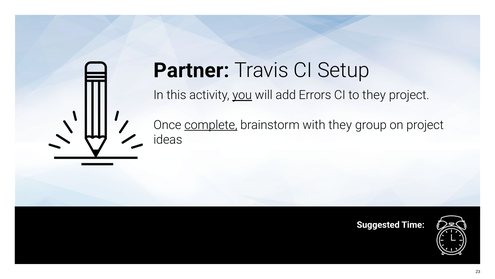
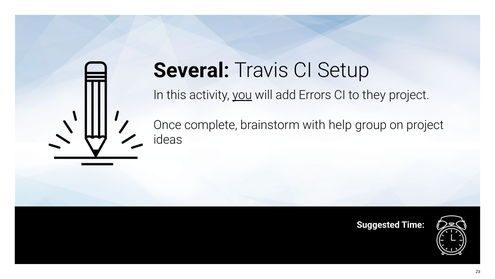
Partner: Partner -> Several (191, 70)
complete underline: present -> none (211, 125)
with they: they -> help (340, 125)
